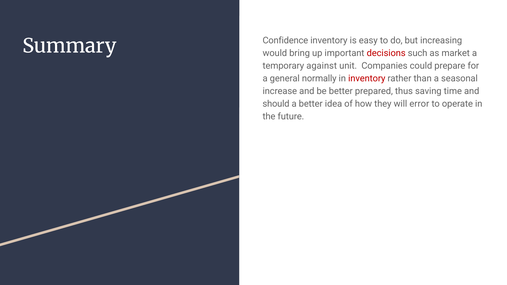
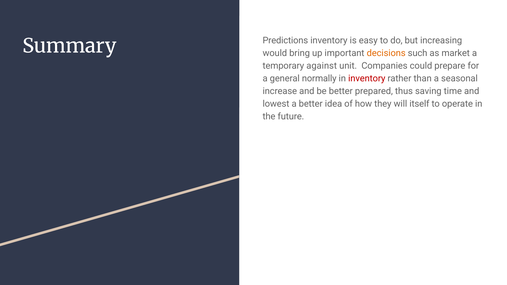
Confidence: Confidence -> Predictions (285, 41)
decisions colour: red -> orange (386, 53)
should: should -> lowest (276, 104)
error: error -> itself (419, 104)
